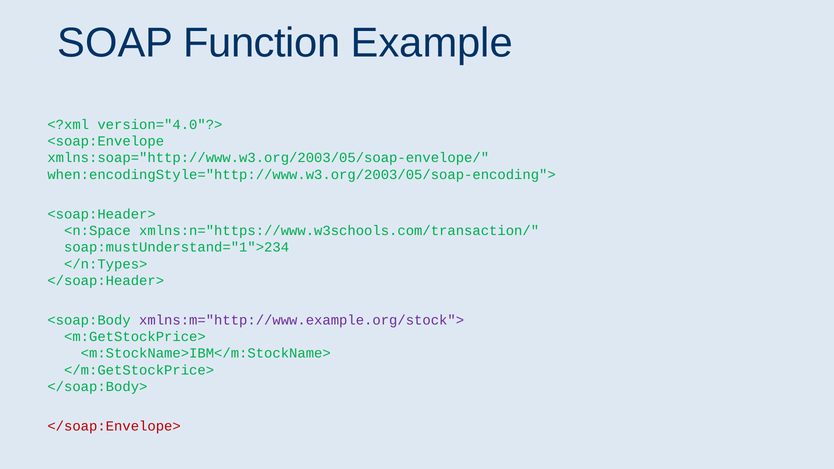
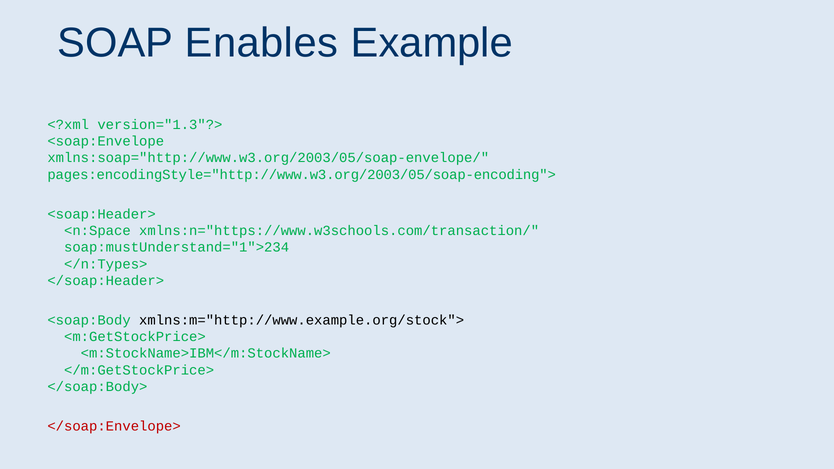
Function: Function -> Enables (261, 43)
version="4.0"?>: version="4.0"?> -> version="1.3"?> (160, 125)
when:encodingStyle="http://www.w3.org/2003/05/soap-encoding">: when:encodingStyle="http://www.w3.org/2003/05/soap-encoding"> -> pages:encodingStyle="http://www.w3.org/2003/05/soap-encoding"> (302, 175)
xmlns:m="http://www.example.org/stock"> colour: purple -> black (302, 320)
